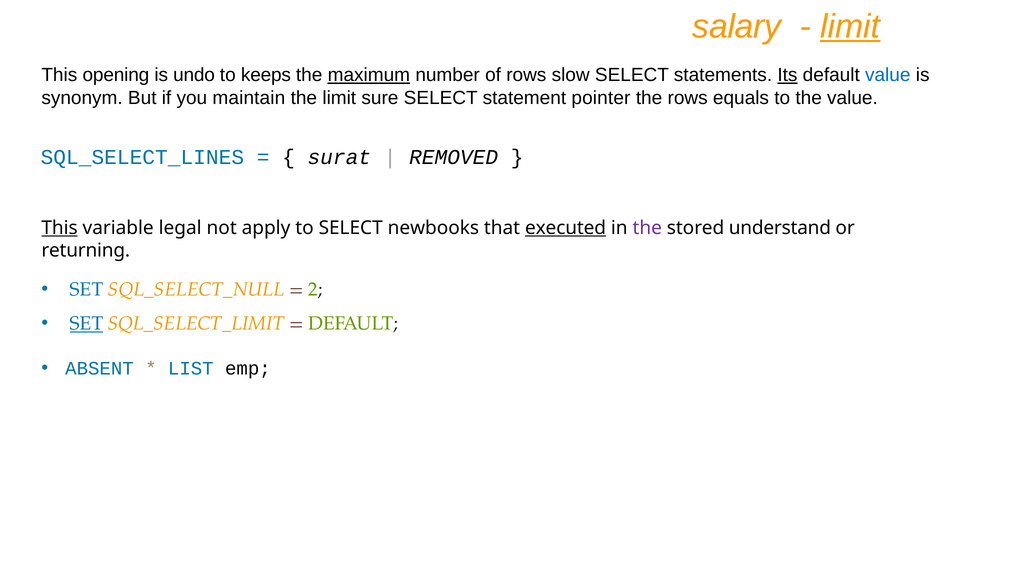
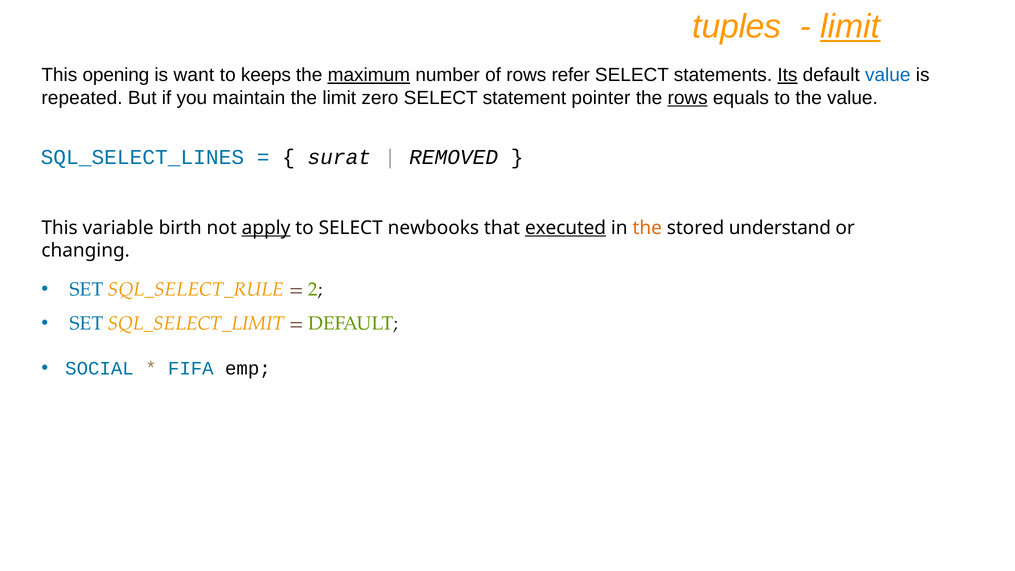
salary: salary -> tuples (737, 26)
undo: undo -> want (194, 75)
slow: slow -> refer (571, 75)
synonym: synonym -> repeated (82, 98)
sure: sure -> zero (380, 98)
rows underline: none -> present (688, 98)
This underline: present -> none (60, 228)
legal: legal -> birth (180, 228)
apply underline: none -> present (266, 228)
the colour: purple -> orange (647, 228)
returning: returning -> changing (86, 251)
SQL_SELECT_NULL: SQL_SELECT_NULL -> SQL_SELECT_RULE (196, 289)
SET underline: present -> none (87, 324)
ABSENT: ABSENT -> SOCIAL (99, 368)
LIST: LIST -> FIFA (191, 368)
